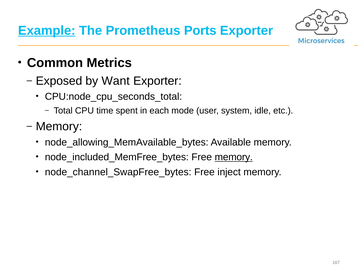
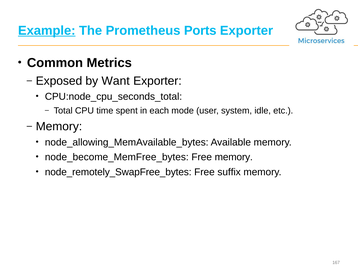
node_included_MemFree_bytes: node_included_MemFree_bytes -> node_become_MemFree_bytes (117, 157)
memory underline: present -> none (234, 157)
node_channel_SwapFree_bytes: node_channel_SwapFree_bytes -> node_remotely_SwapFree_bytes (118, 172)
inject: inject -> suffix (229, 172)
